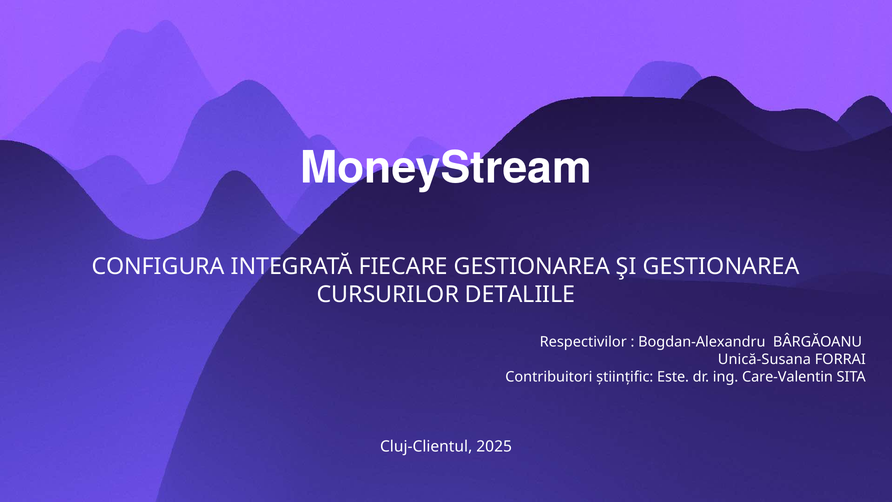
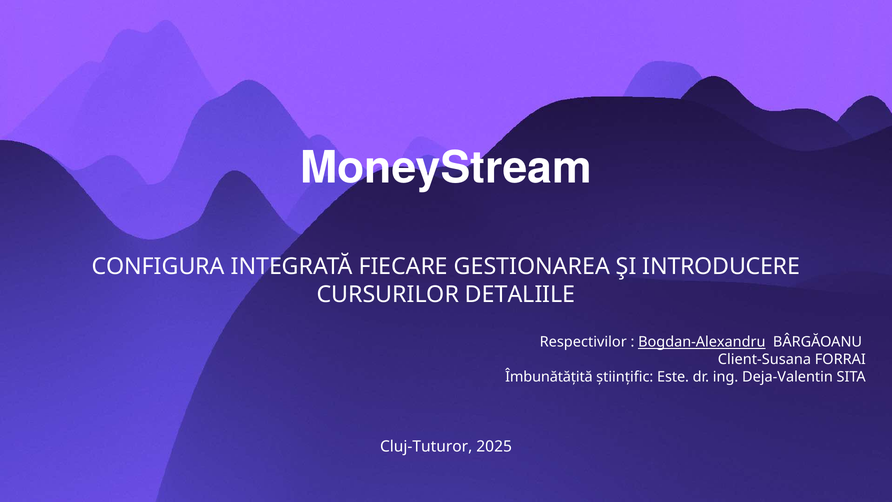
ŞI GESTIONAREA: GESTIONAREA -> INTRODUCERE (721, 266)
Bogdan-Alexandru underline: none -> present (702, 342)
Unică-Susana: Unică-Susana -> Client-Susana (764, 359)
Contribuitori: Contribuitori -> Îmbunătățită (549, 377)
Care-Valentin: Care-Valentin -> Deja-Valentin (787, 377)
Cluj-Clientul: Cluj-Clientul -> Cluj-Tuturor (426, 446)
